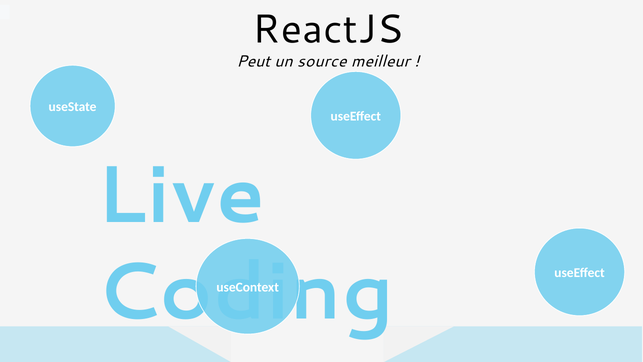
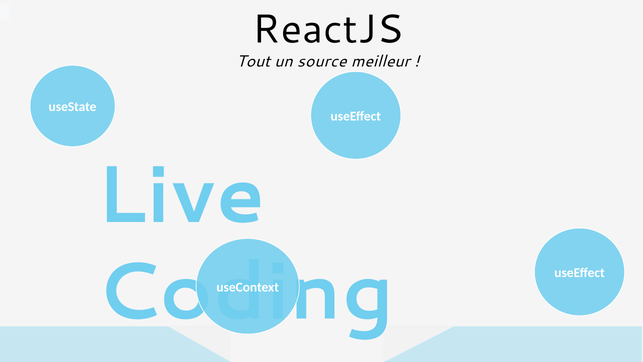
Peut: Peut -> Tout (253, 61)
